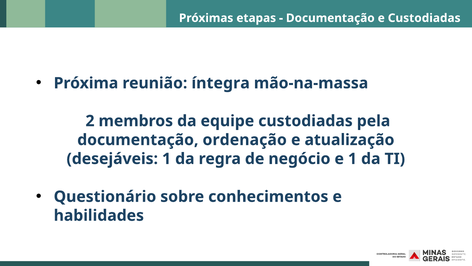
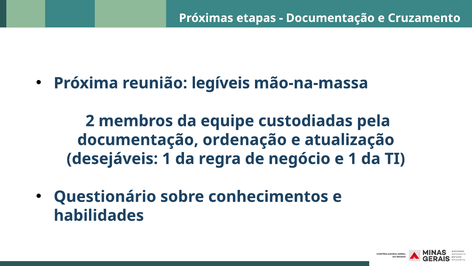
e Custodiadas: Custodiadas -> Cruzamento (424, 18)
íntegra: íntegra -> legíveis (221, 83)
